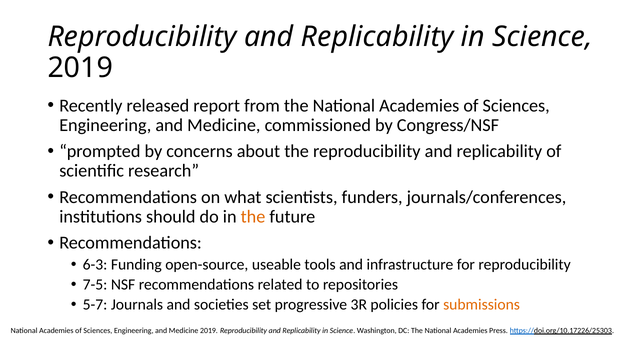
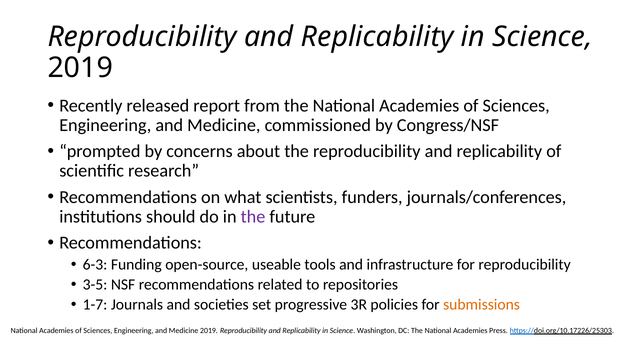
the colour: orange -> purple (253, 217)
7-5: 7-5 -> 3-5 (95, 285)
5-7: 5-7 -> 1-7 (95, 305)
